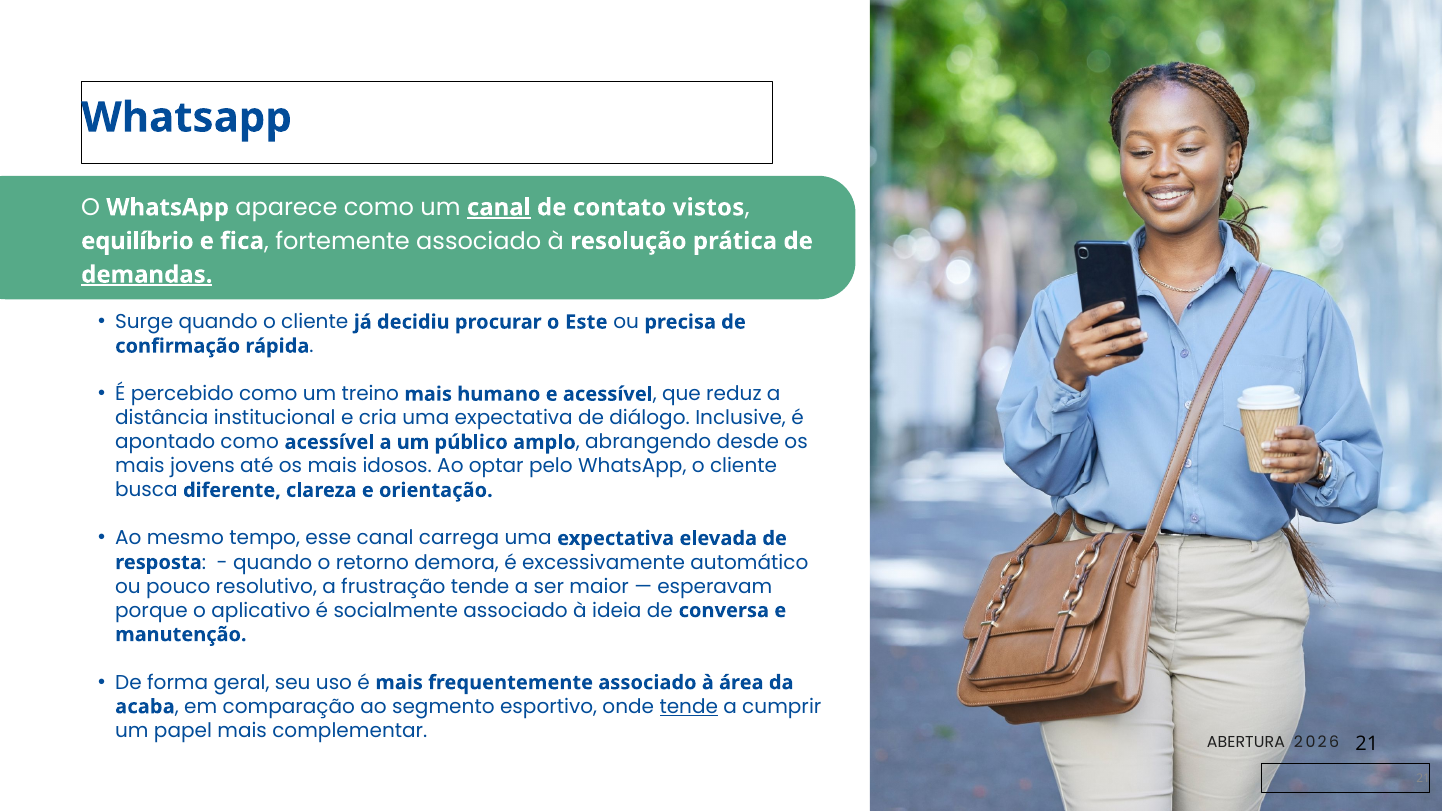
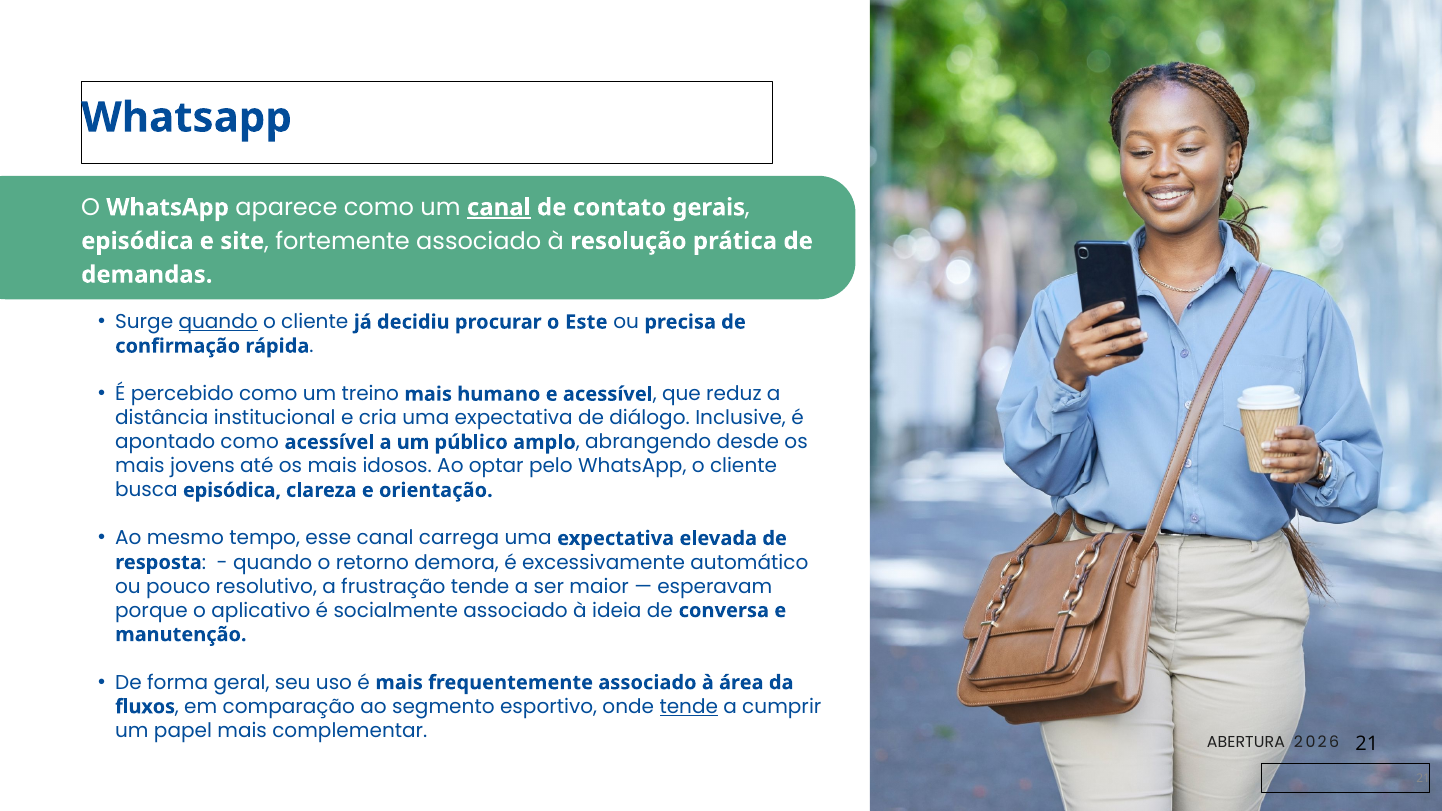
vistos: vistos -> gerais (709, 207)
equilíbrio: equilíbrio -> episódica (137, 241)
fica: fica -> site (242, 241)
demandas underline: present -> none (147, 275)
quando underline: none -> present (218, 322)
busca diferente: diferente -> episódica (232, 490)
acaba: acaba -> fluxos (145, 707)
